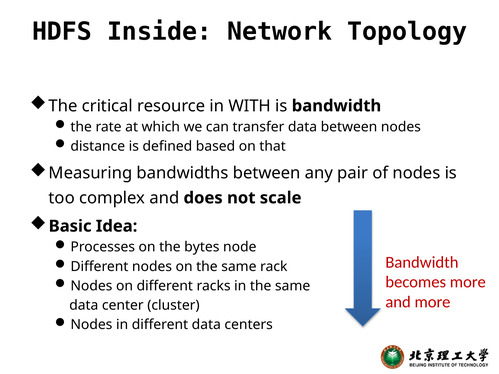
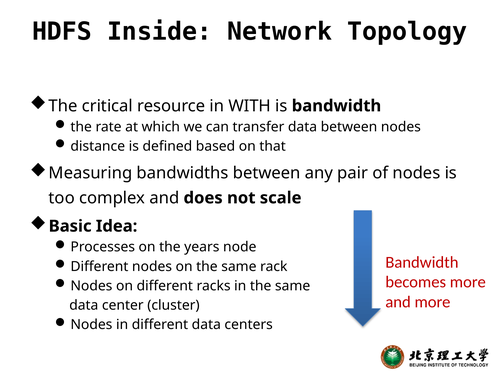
bytes: bytes -> years (202, 247)
